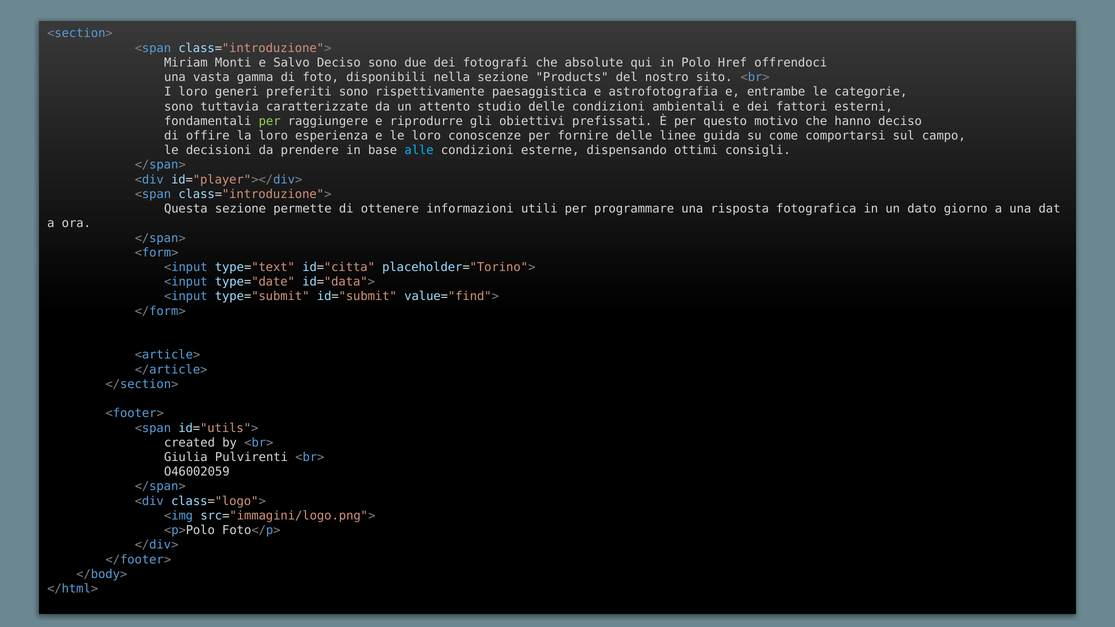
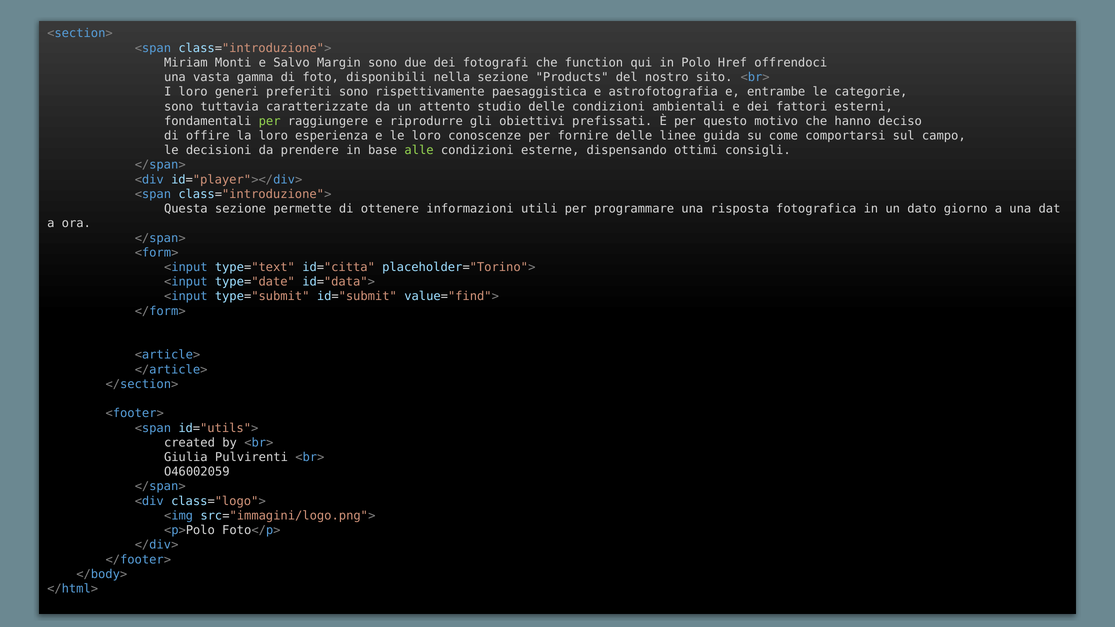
Salvo Deciso: Deciso -> Margin (339, 63)
absolute: absolute -> function (594, 63)
alle colour: light blue -> light green (419, 150)
